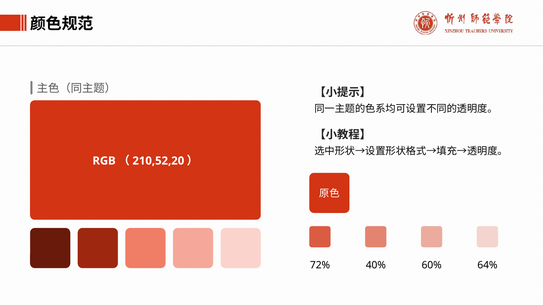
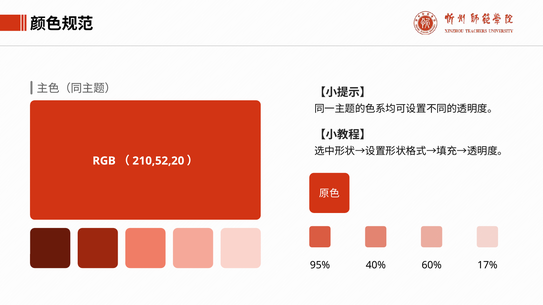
72%: 72% -> 95% (320, 265)
64%: 64% -> 17% (487, 265)
